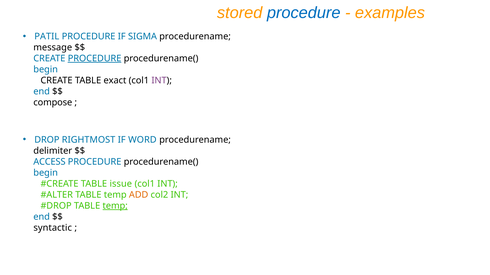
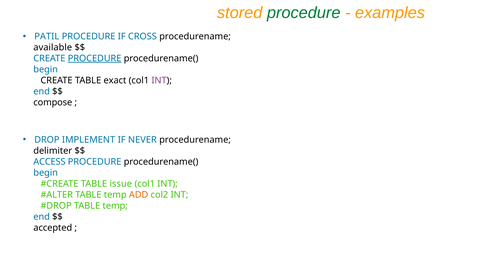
procedure colour: blue -> green (304, 13)
SIGMA: SIGMA -> CROSS (142, 37)
message: message -> available (53, 48)
RIGHTMOST: RIGHTMOST -> IMPLEMENT (89, 140)
WORD: WORD -> NEVER (142, 140)
temp underline: present -> none (115, 206)
syntactic: syntactic -> accepted (53, 228)
